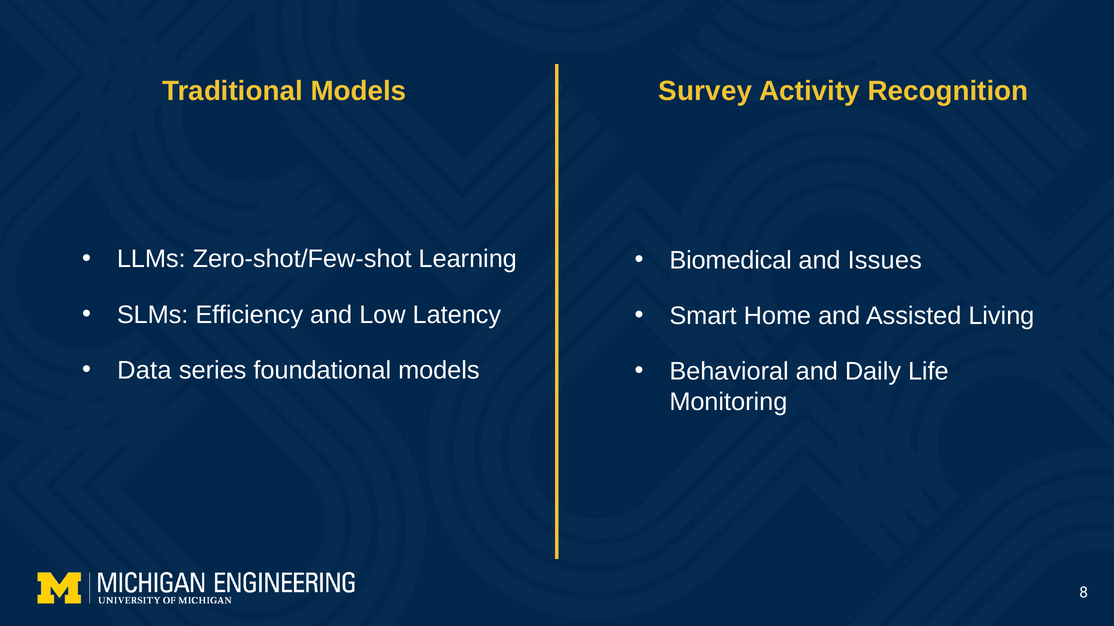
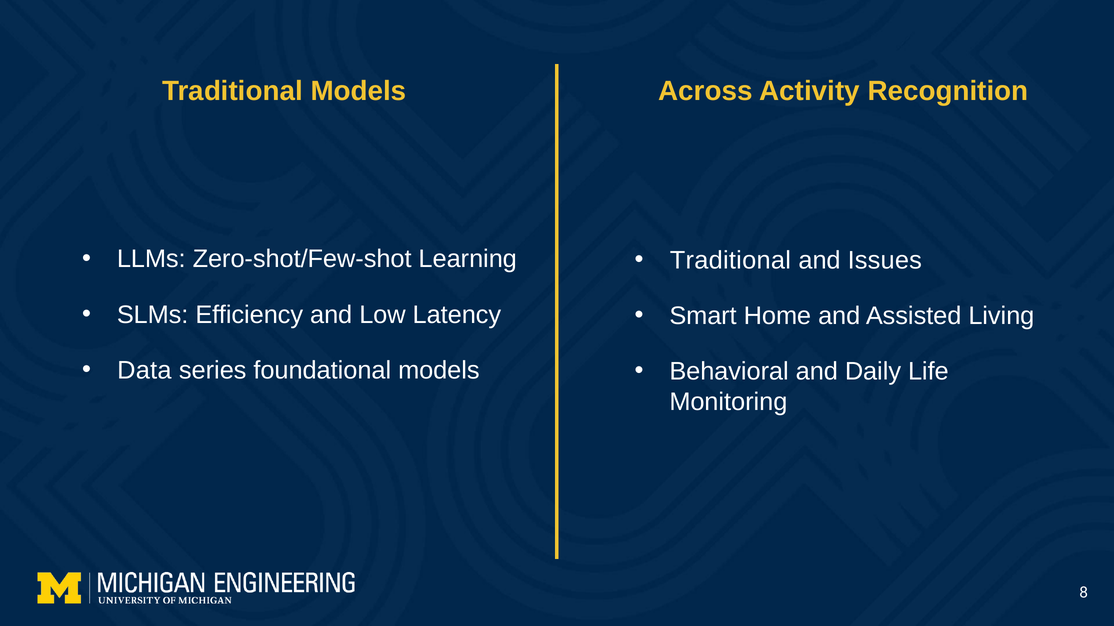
Survey: Survey -> Across (706, 91)
Biomedical: Biomedical -> Traditional (730, 261)
